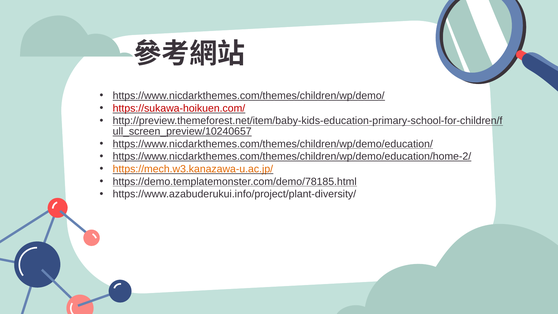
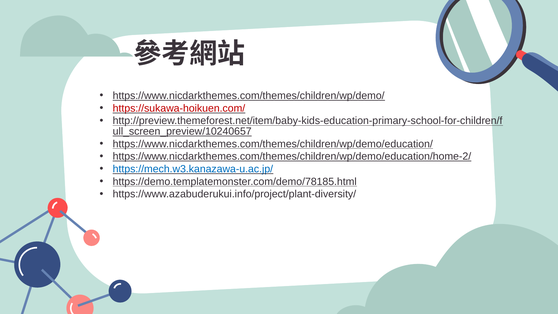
https://mech.w3.kanazawa-u.ac.jp/ colour: orange -> blue (193, 169)
